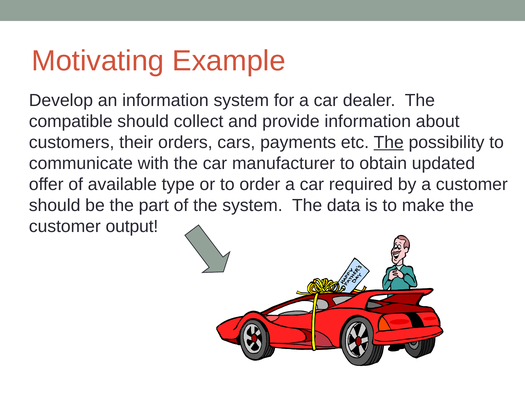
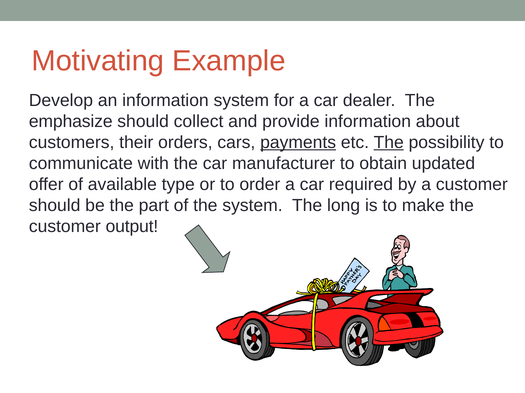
compatible: compatible -> emphasize (71, 122)
payments underline: none -> present (298, 143)
data: data -> long (344, 206)
